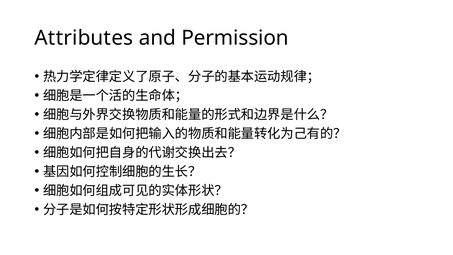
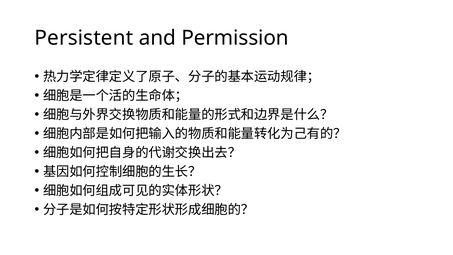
Attributes: Attributes -> Persistent (84, 38)
